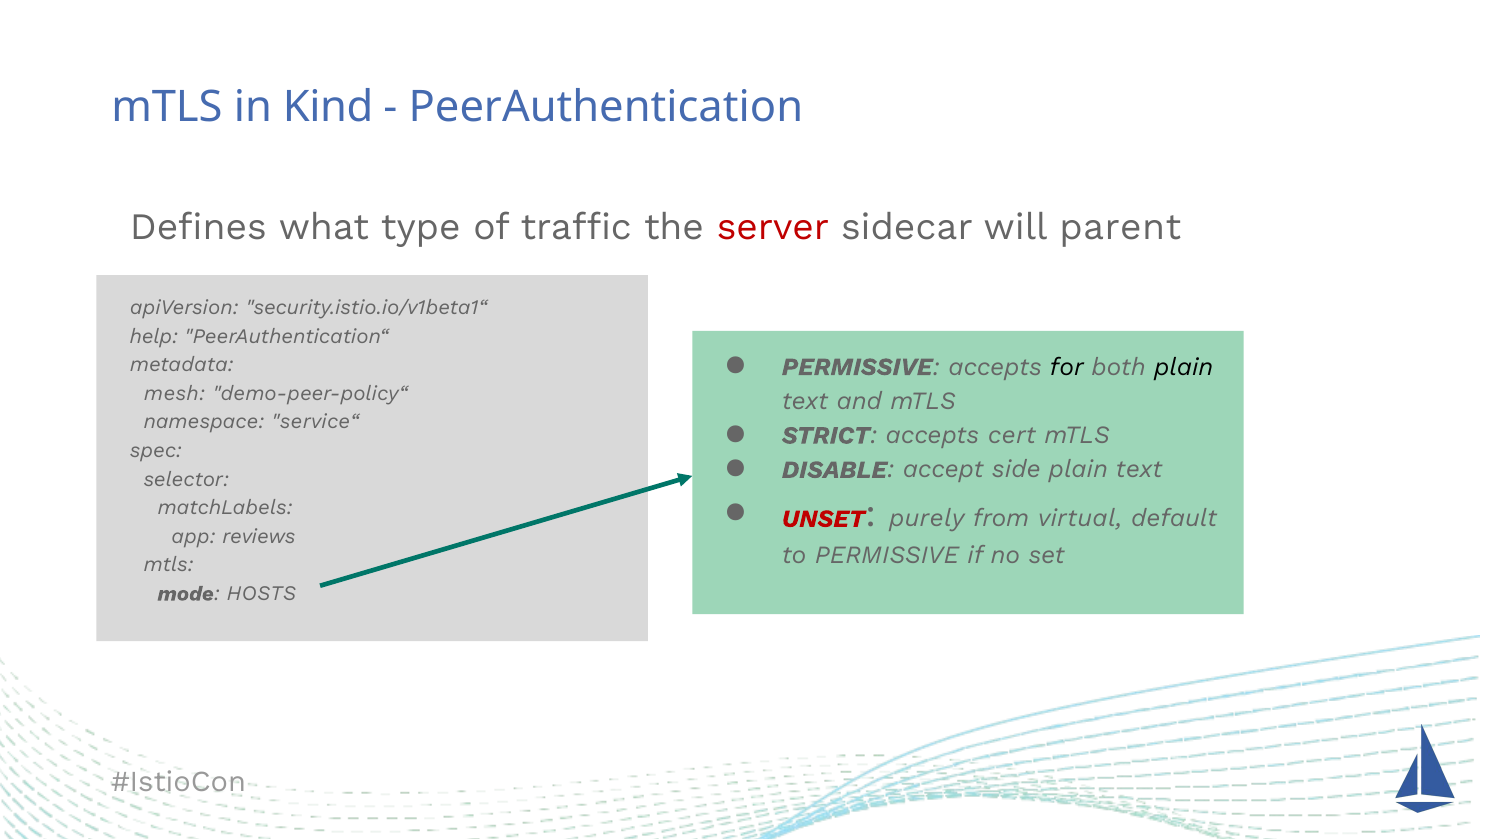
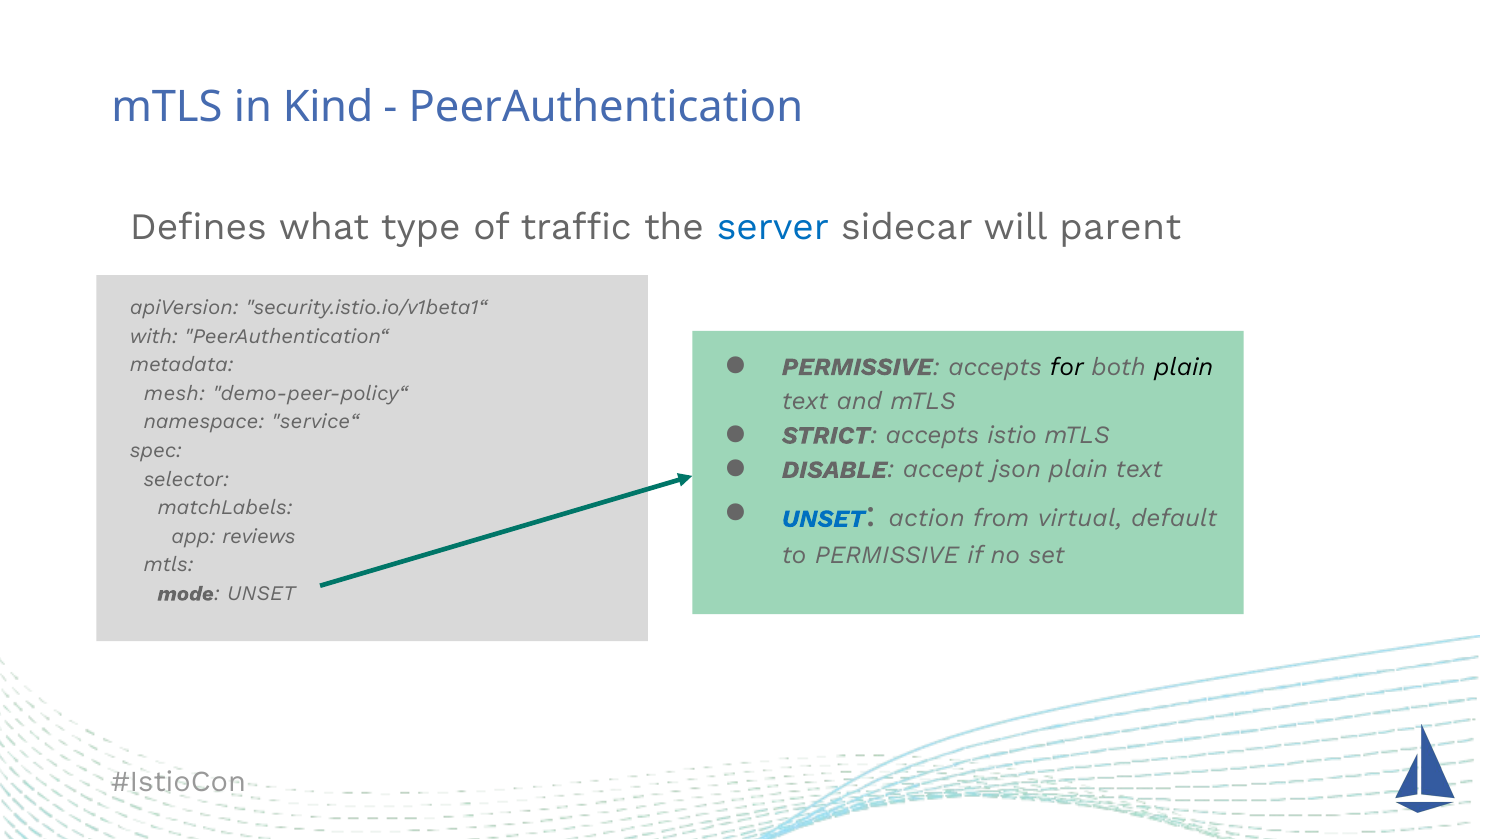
server colour: red -> blue (773, 227)
help: help -> with (154, 336)
cert: cert -> istio (1012, 436)
side: side -> json (1016, 470)
UNSET colour: red -> blue (823, 519)
purely: purely -> action (927, 519)
mode HOSTS: HOSTS -> UNSET (261, 594)
